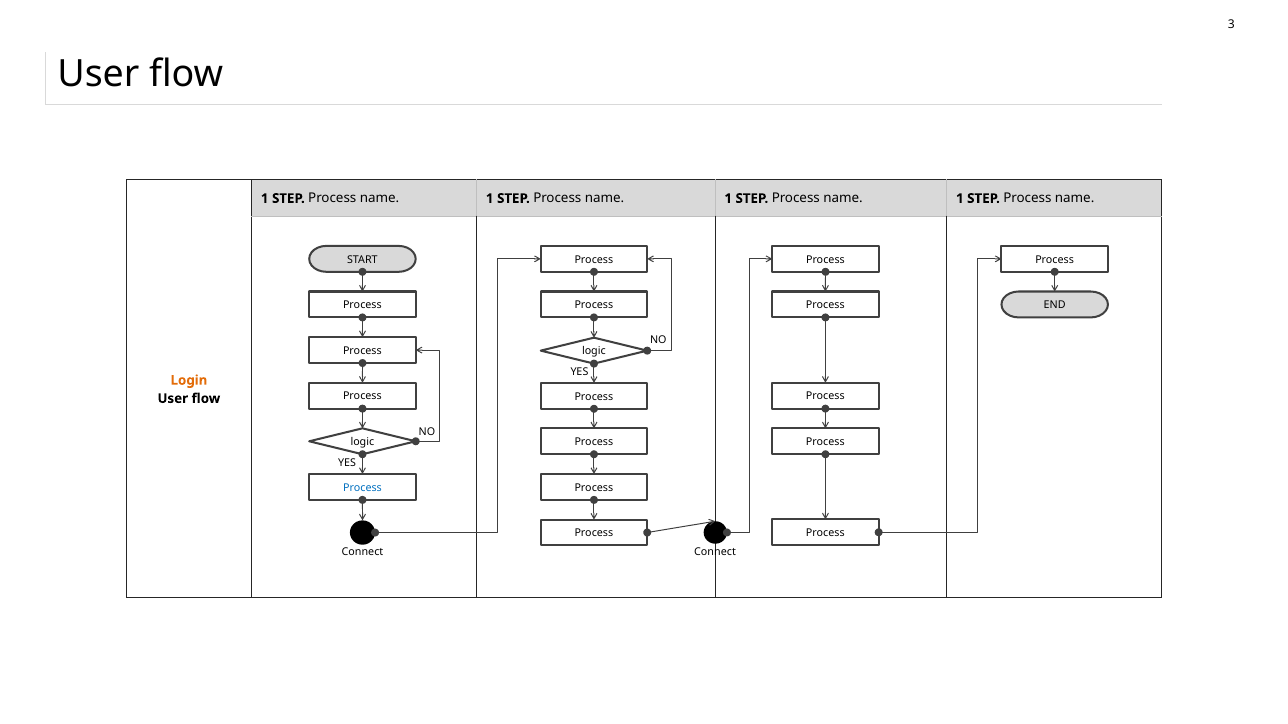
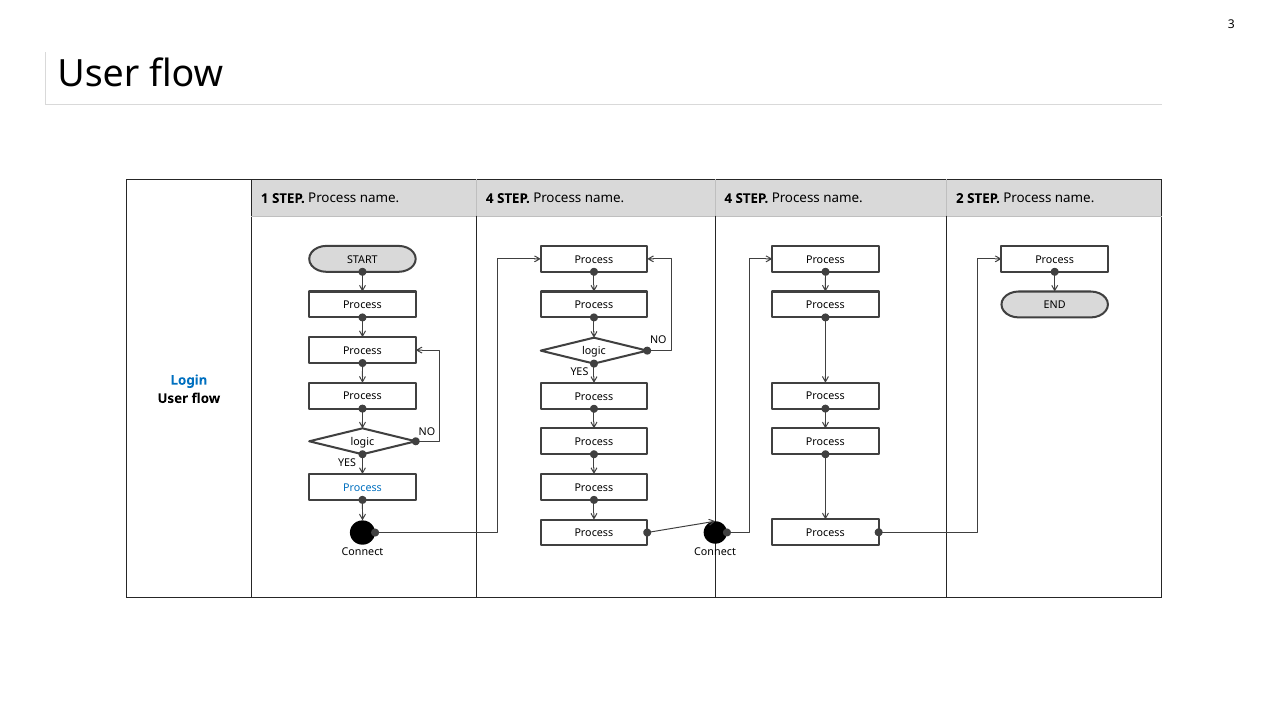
1: 1 -> 4 (490, 199)
1: 1 -> 4 (728, 199)
1: 1 -> 2 (960, 199)
Login colour: orange -> blue (189, 381)
